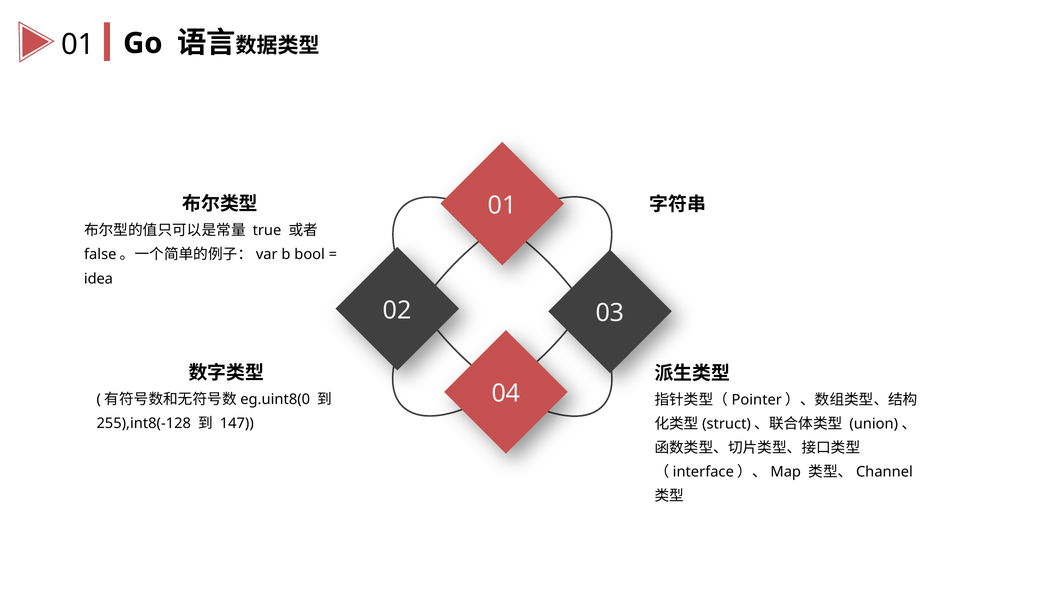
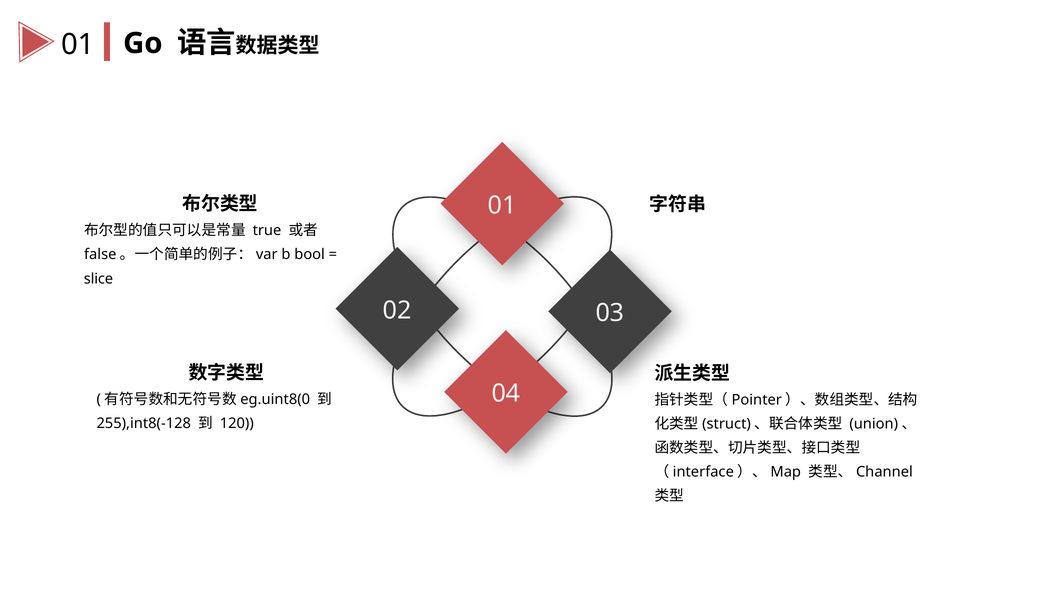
idea: idea -> slice (98, 279)
147: 147 -> 120 (237, 423)
